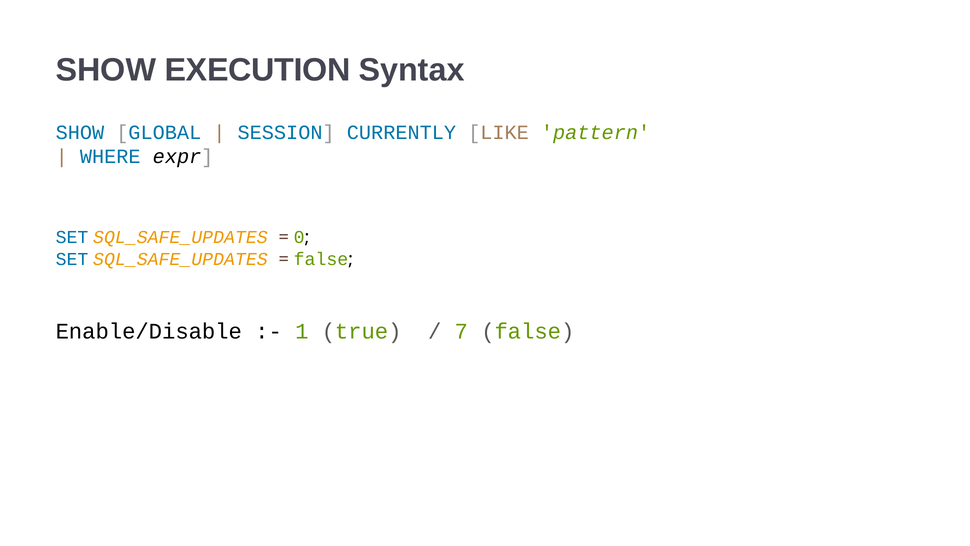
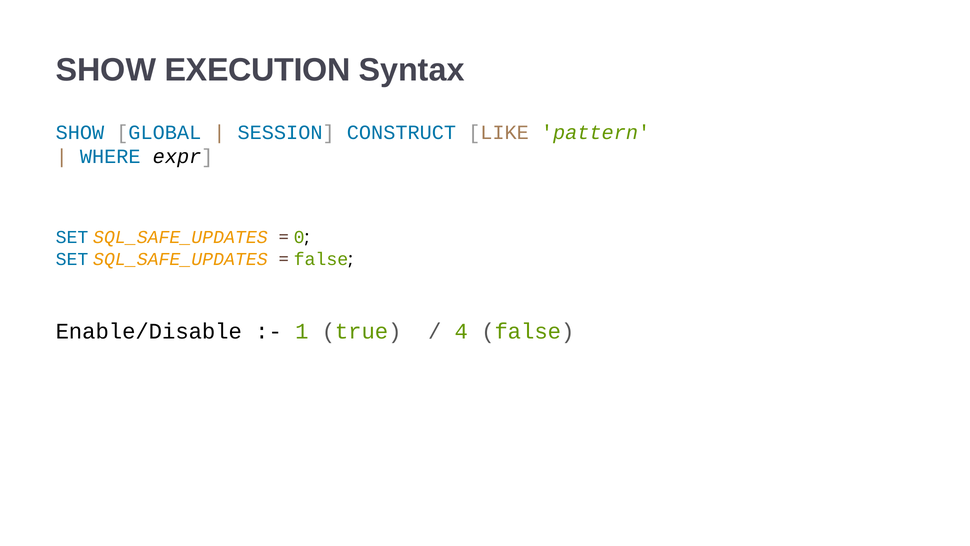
CURRENTLY: CURRENTLY -> CONSTRUCT (401, 132)
7: 7 -> 4 (461, 331)
